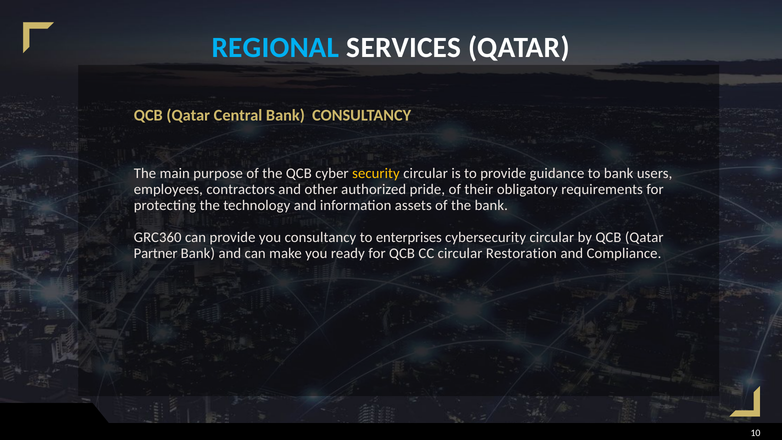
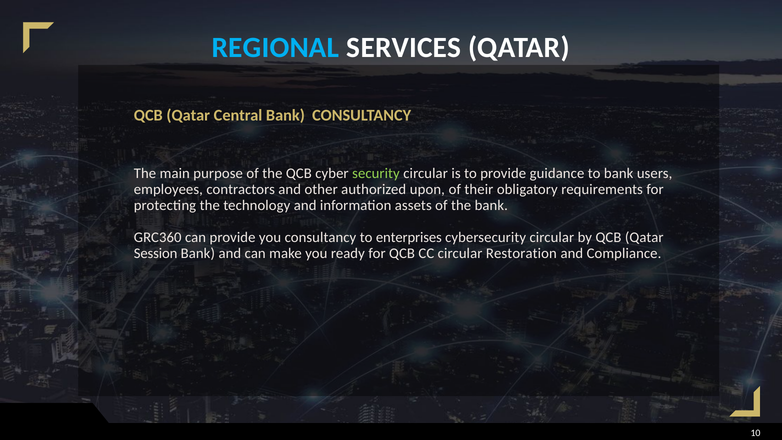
security colour: yellow -> light green (376, 173)
pride: pride -> upon (427, 189)
Partner: Partner -> Session (156, 253)
